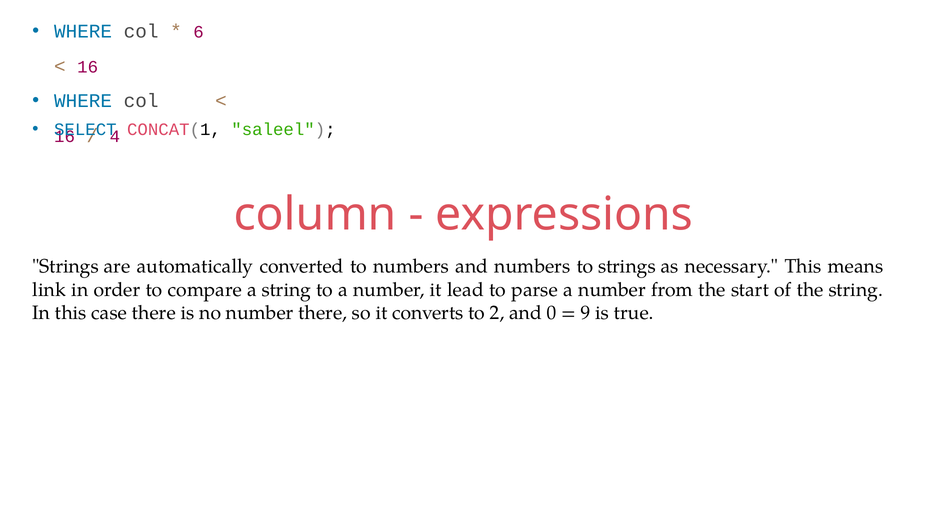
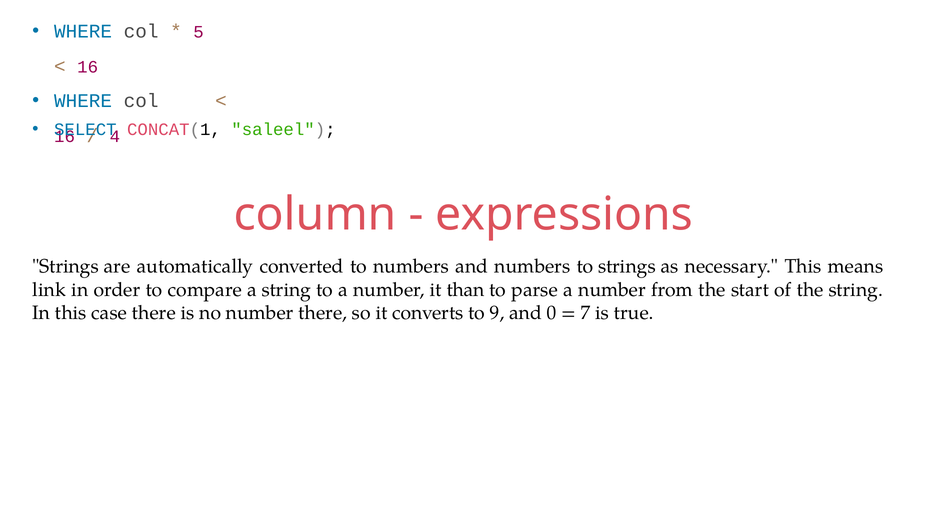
6: 6 -> 5 (199, 32)
lead: lead -> than (466, 289)
2: 2 -> 9 (497, 313)
9: 9 -> 7 (586, 313)
